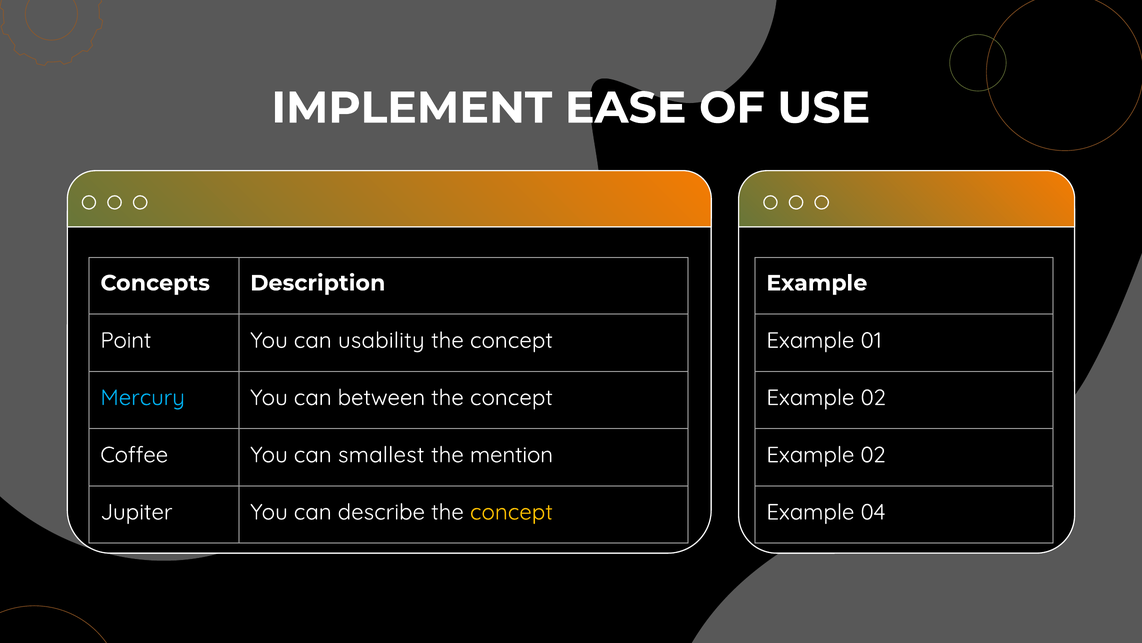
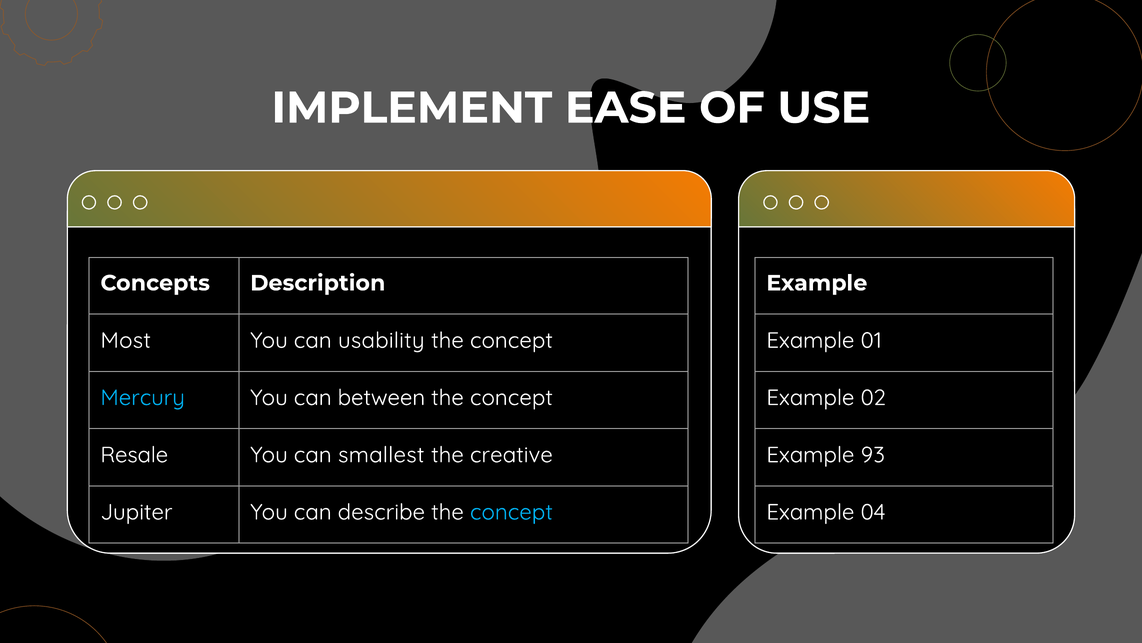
Point: Point -> Most (126, 340)
Coffee: Coffee -> Resale (134, 455)
mention: mention -> creative (511, 455)
02: 02 -> 93 (873, 455)
concept colour: yellow -> light blue (511, 512)
